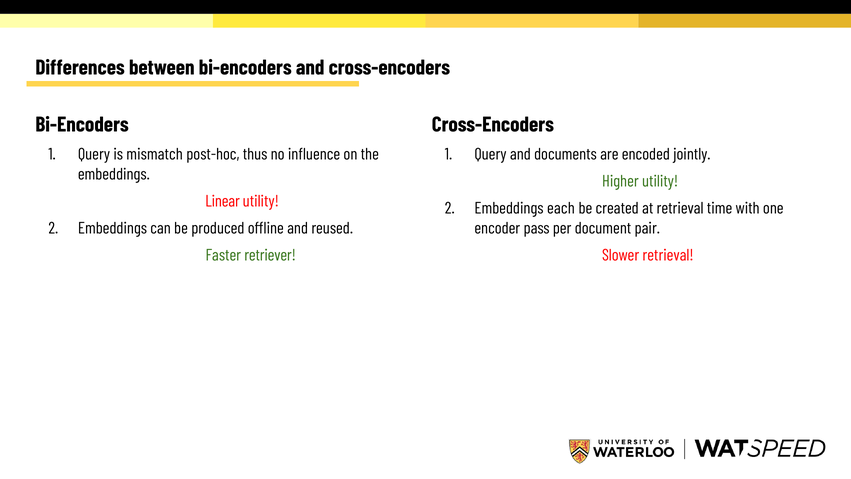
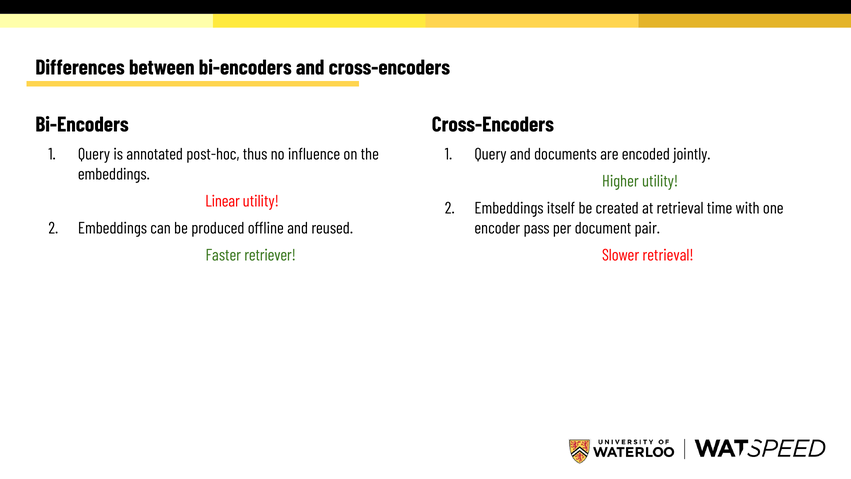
mismatch: mismatch -> annotated (155, 154)
each: each -> itself (561, 208)
